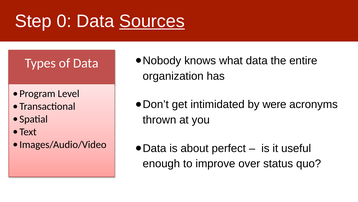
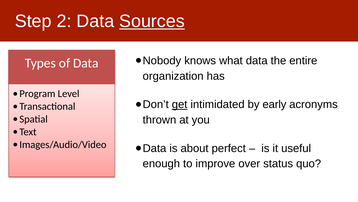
0: 0 -> 2 (64, 21)
get underline: none -> present (180, 104)
were: were -> early (274, 104)
